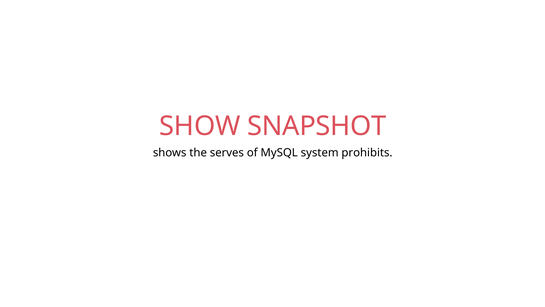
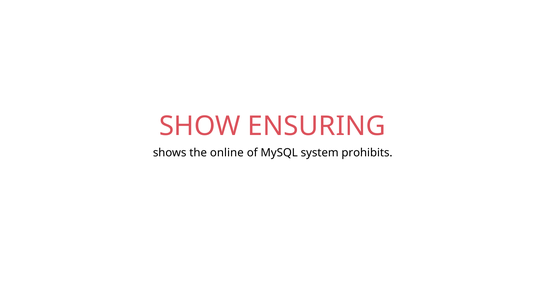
SNAPSHOT: SNAPSHOT -> ENSURING (317, 126)
serves: serves -> online (227, 153)
